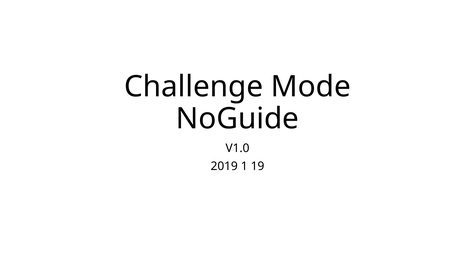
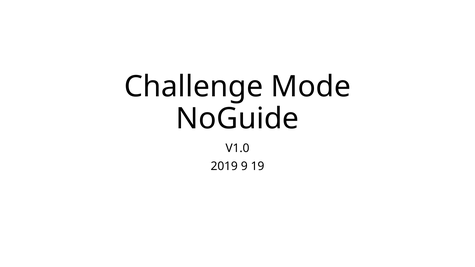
1: 1 -> 9 (244, 166)
